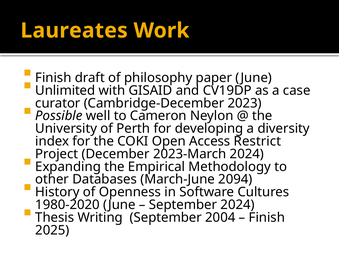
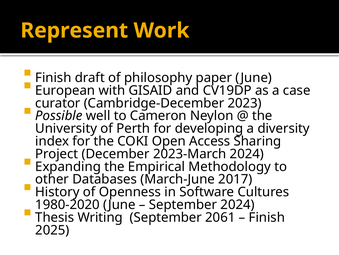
Laureates: Laureates -> Represent (74, 30)
Unlimited: Unlimited -> European (65, 90)
Restrict: Restrict -> Sharing (258, 141)
2094: 2094 -> 2017 (235, 179)
2004: 2004 -> 2061 (220, 217)
